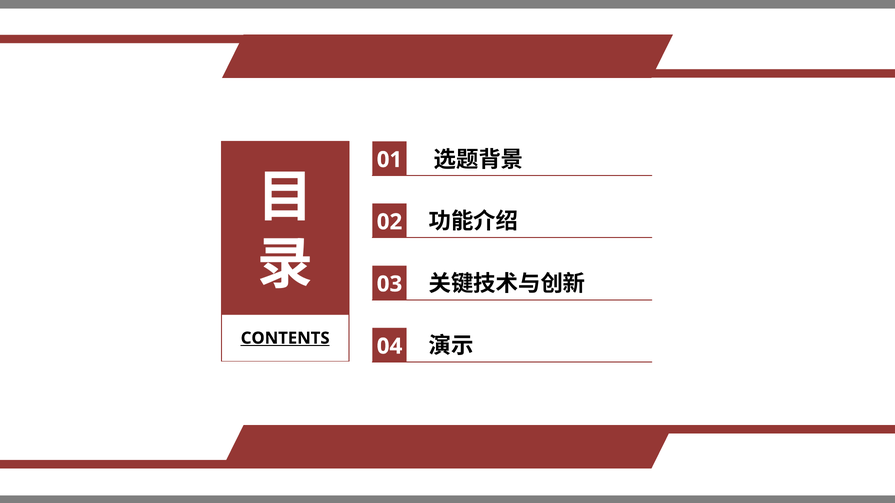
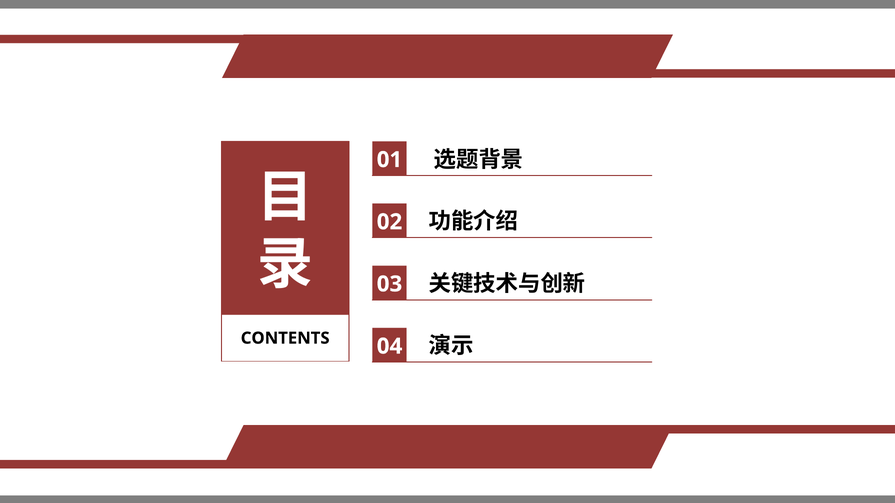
CONTENTS underline: present -> none (285, 338)
